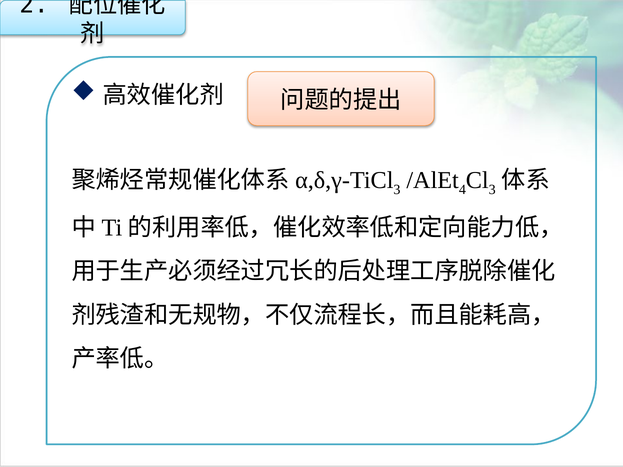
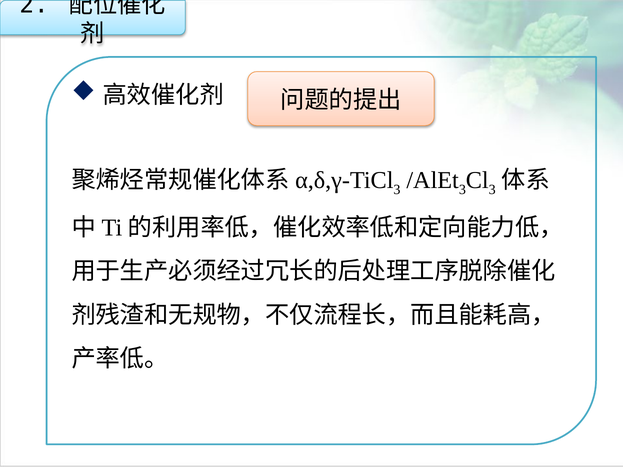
4: 4 -> 3 (462, 190)
